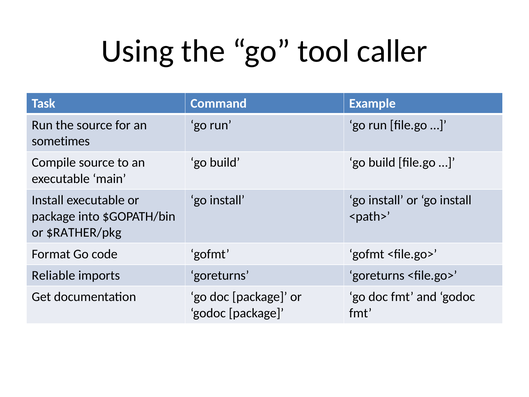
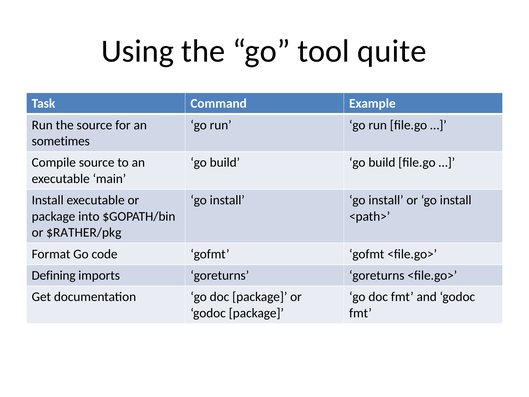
caller: caller -> quite (392, 51)
Reliable: Reliable -> Defining (54, 275)
